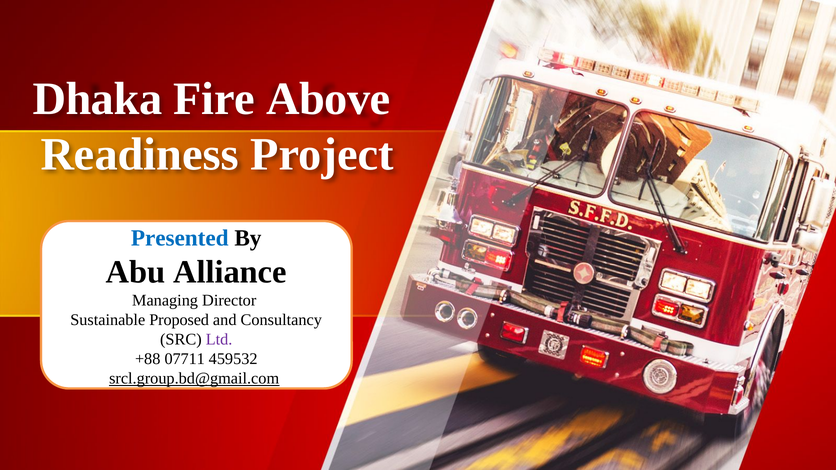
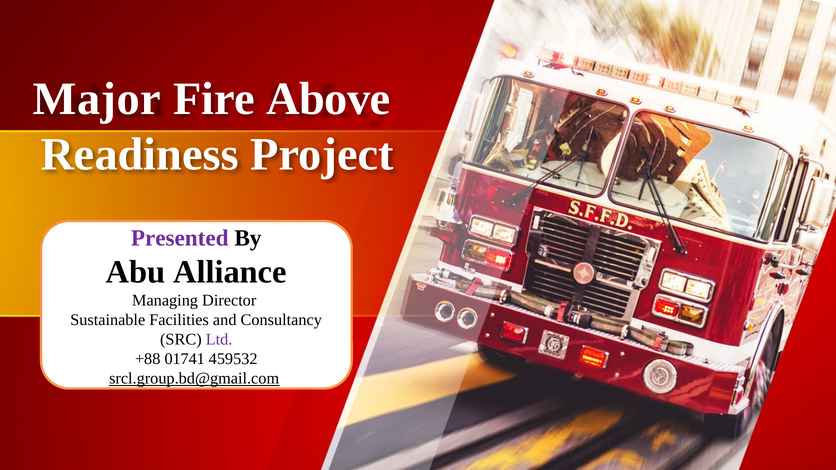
Dhaka: Dhaka -> Major (97, 99)
Presented colour: blue -> purple (180, 238)
Proposed: Proposed -> Facilities (179, 320)
07711: 07711 -> 01741 (185, 359)
